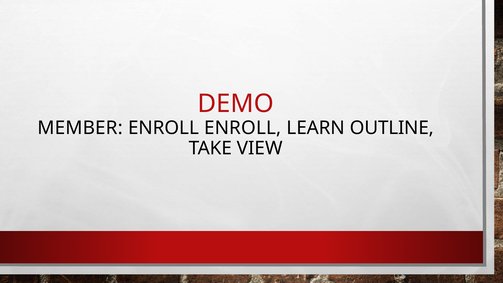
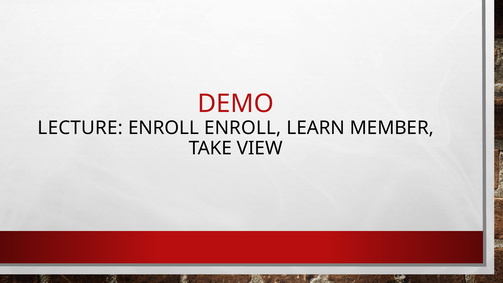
MEMBER: MEMBER -> LECTURE (80, 128)
OUTLINE: OUTLINE -> MEMBER (392, 128)
